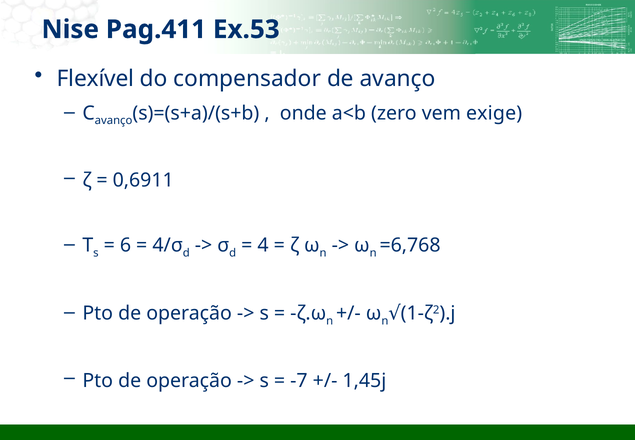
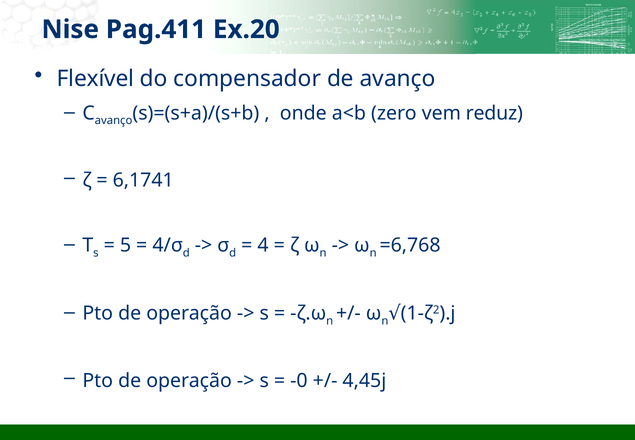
Ex.53: Ex.53 -> Ex.20 (246, 29)
exige: exige -> reduz (494, 113)
0,6911: 0,6911 -> 6,1741 (143, 180)
6: 6 -> 5 (126, 245)
-7: -7 -> -0 (299, 380)
1,45j: 1,45j -> 4,45j (364, 380)
